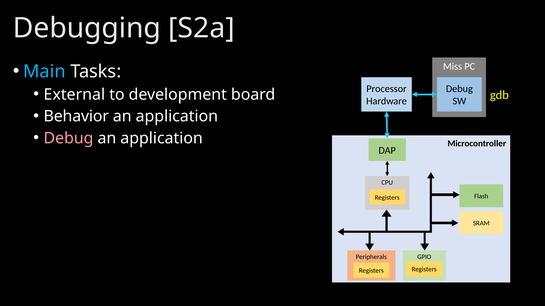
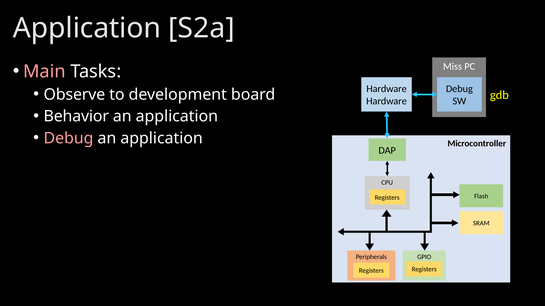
Debugging: Debugging -> Application (87, 28)
Main colour: light blue -> pink (44, 72)
Processor: Processor -> Hardware (387, 89)
External: External -> Observe (74, 95)
